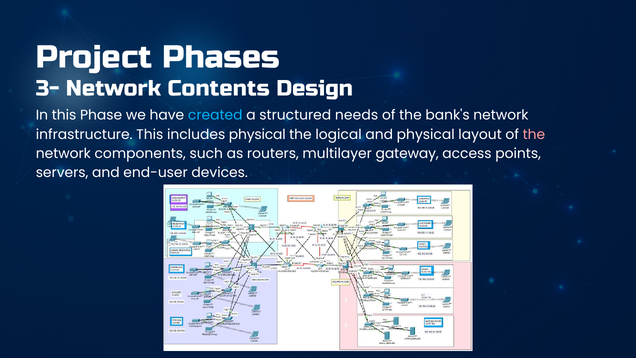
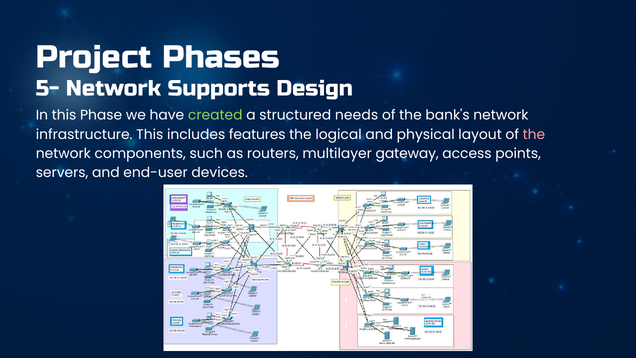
3-: 3- -> 5- (48, 89)
Contents: Contents -> Supports (219, 89)
created colour: light blue -> light green (215, 115)
includes physical: physical -> features (257, 134)
